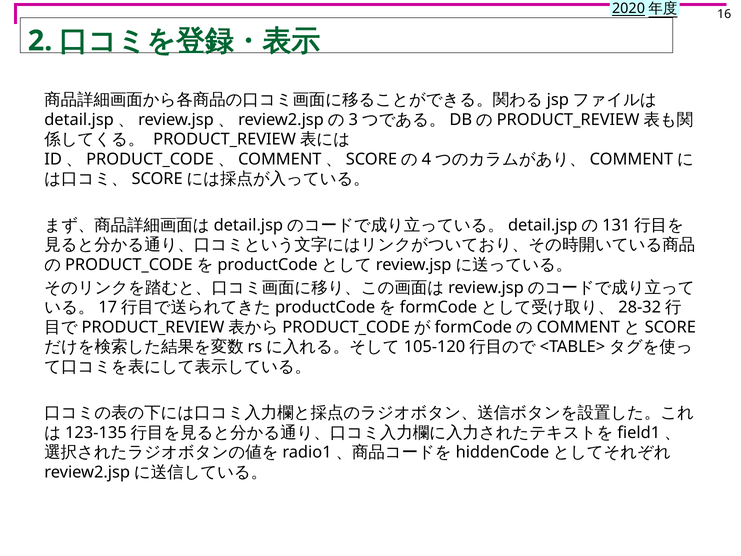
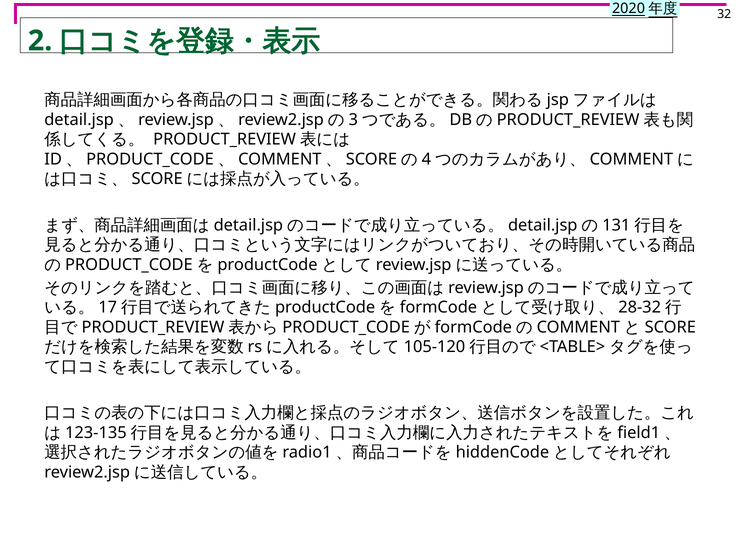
16: 16 -> 32 (724, 14)
